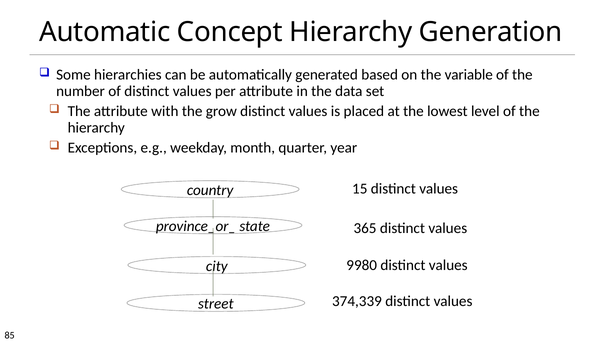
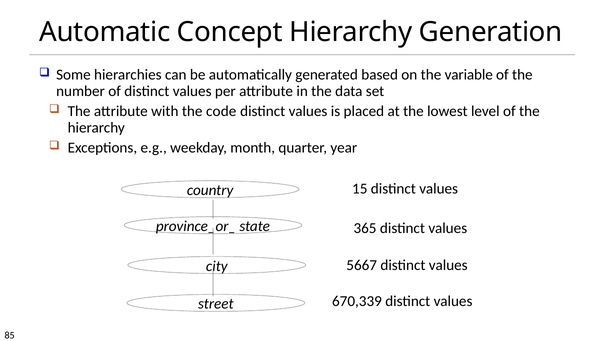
grow: grow -> code (221, 111)
9980: 9980 -> 5667 (362, 265)
374,339: 374,339 -> 670,339 (357, 301)
